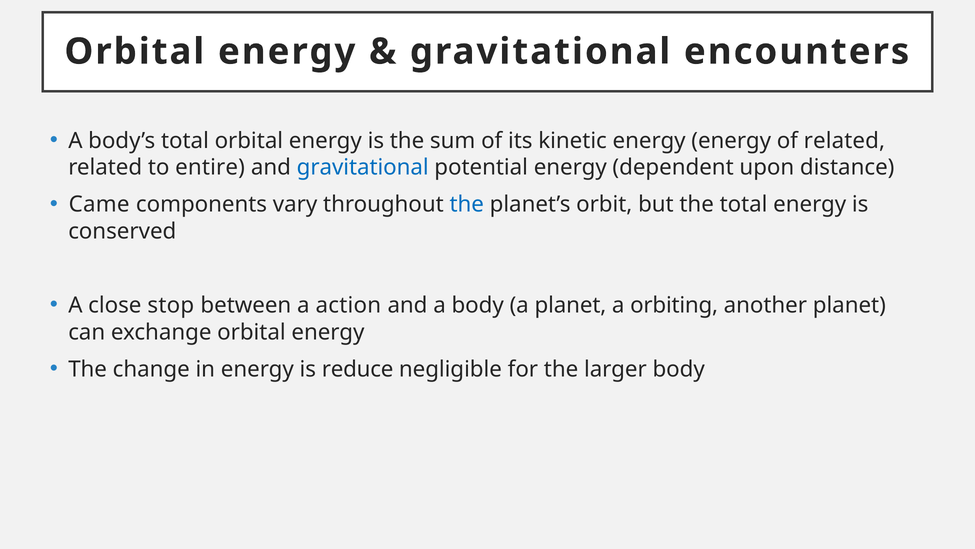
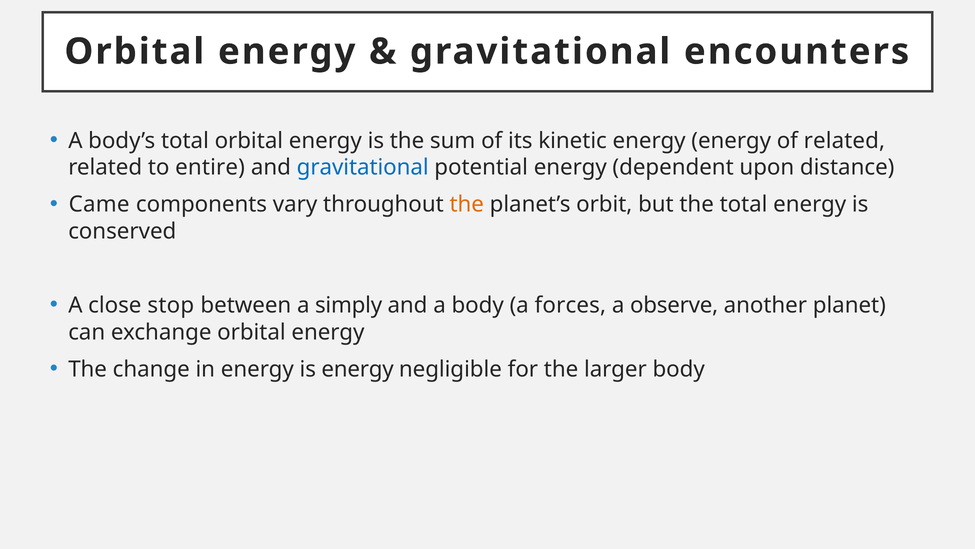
the colour: blue -> orange (467, 204)
action: action -> simply (349, 305)
a planet: planet -> forces (570, 305)
orbiting: orbiting -> observe (674, 305)
is reduce: reduce -> energy (358, 369)
